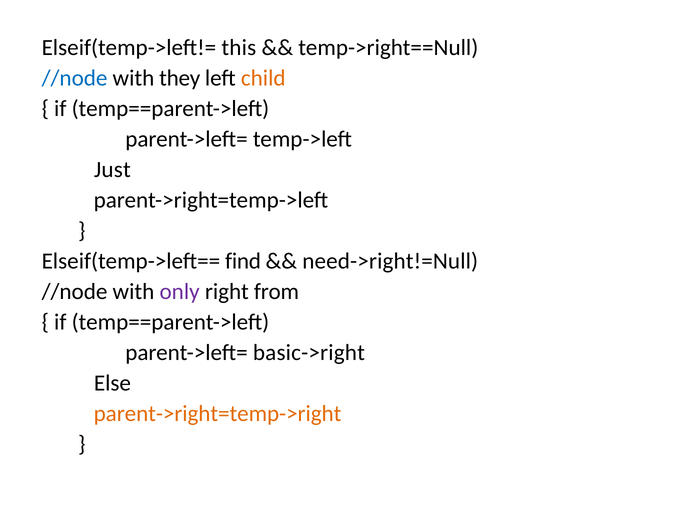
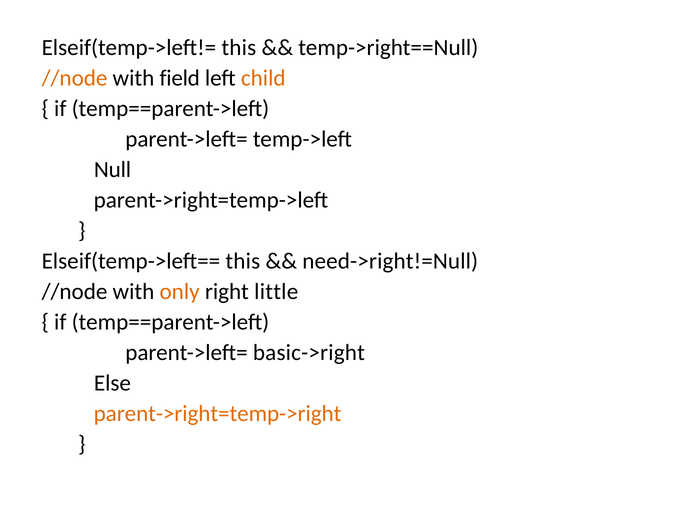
//node colour: blue -> orange (75, 78)
they: they -> field (180, 78)
Just: Just -> Null (113, 170)
Elseif(temp->left== find: find -> this (243, 262)
only colour: purple -> orange (180, 292)
from: from -> little (276, 292)
